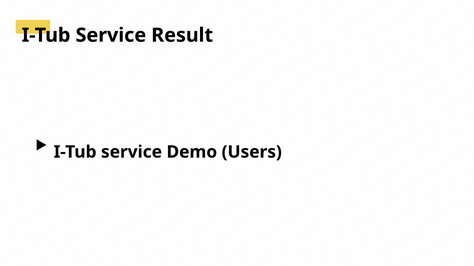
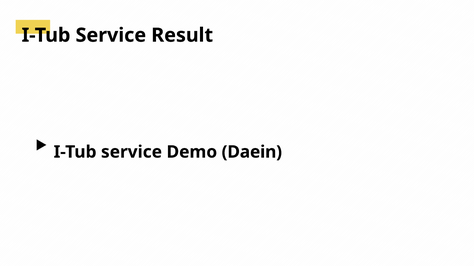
Users: Users -> Daein (252, 152)
